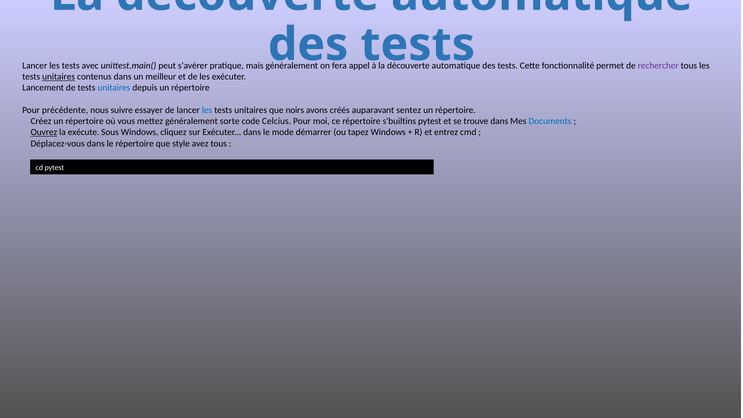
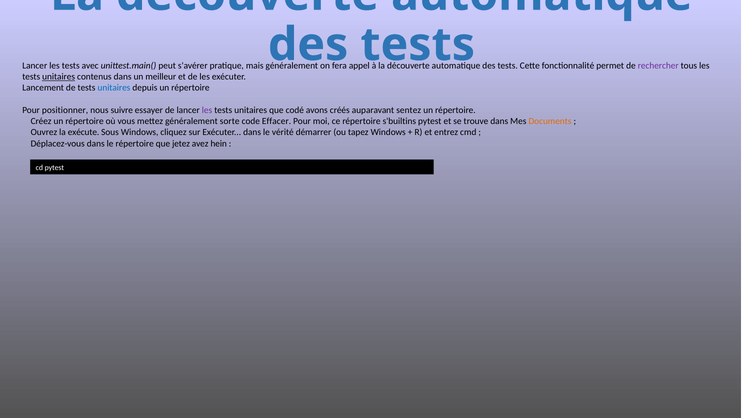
précédente: précédente -> positionner (65, 110)
les colour: blue -> purple (207, 110)
noirs: noirs -> codé (295, 110)
Celcius: Celcius -> Effacer (277, 121)
Documents colour: blue -> orange (550, 121)
Ouvrez underline: present -> none (44, 132)
mode: mode -> vérité (283, 132)
style: style -> jetez (181, 143)
avez tous: tous -> hein (219, 143)
